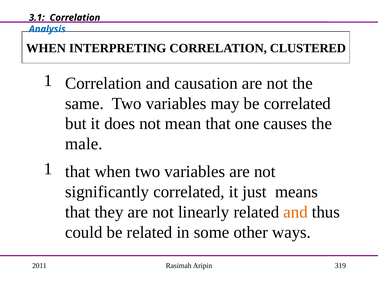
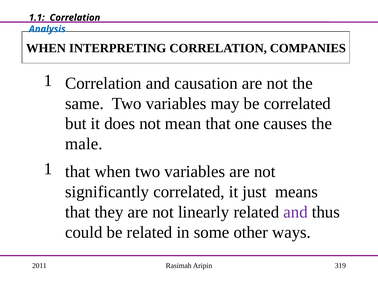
3.1: 3.1 -> 1.1 (37, 18)
CLUSTERED: CLUSTERED -> COMPANIES (308, 48)
and colour: orange -> purple (296, 212)
